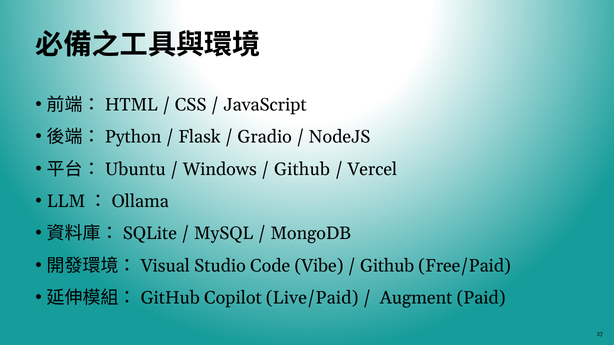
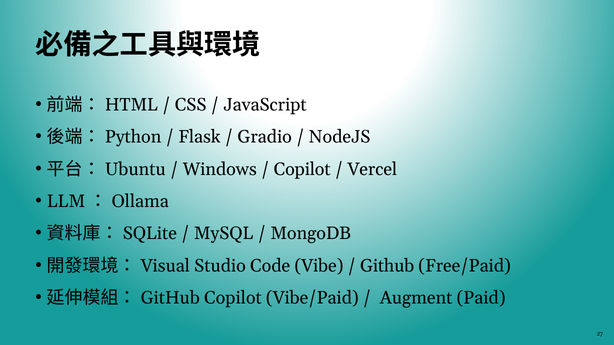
Github: Github -> Copilot (302, 169)
Live/Paid: Live/Paid -> Vibe/Paid (312, 298)
